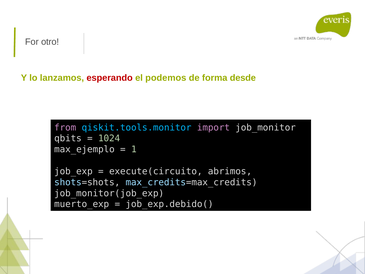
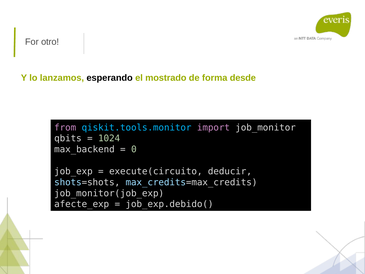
esperando colour: red -> black (110, 78)
podemos: podemos -> mostrado (166, 78)
max_ejemplo: max_ejemplo -> max_backend (84, 149)
1: 1 -> 0 (134, 149)
abrimos: abrimos -> deducir (230, 171)
muerto_exp: muerto_exp -> afecte_exp (82, 204)
